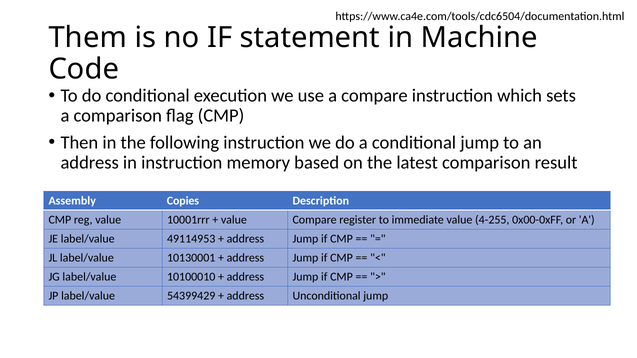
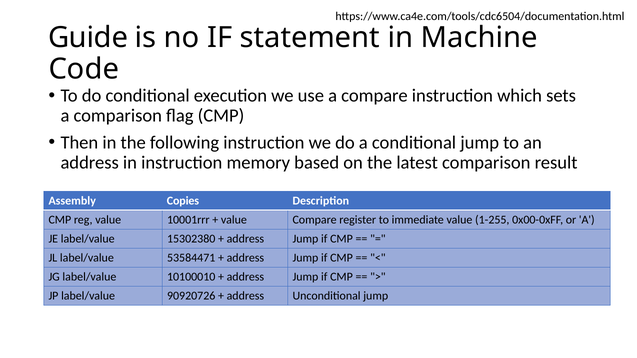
Them: Them -> Guide (88, 38)
4-255: 4-255 -> 1-255 (492, 220)
49114953: 49114953 -> 15302380 (191, 239)
10130001: 10130001 -> 53584471 (191, 258)
54399429: 54399429 -> 90920726 (191, 296)
